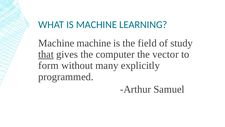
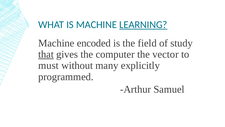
LEARNING underline: none -> present (143, 25)
Machine machine: machine -> encoded (94, 43)
form: form -> must (48, 65)
